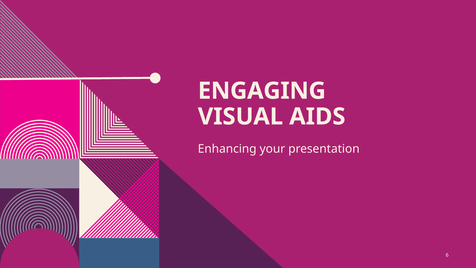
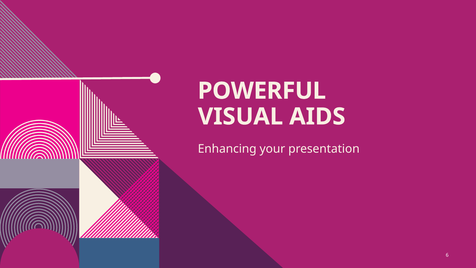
ENGAGING: ENGAGING -> POWERFUL (262, 91)
